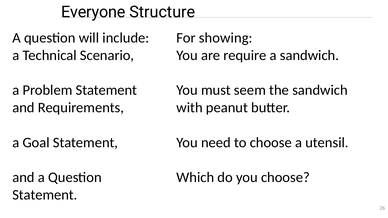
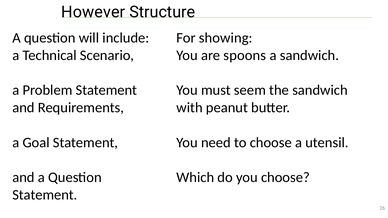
Everyone: Everyone -> However (93, 12)
require: require -> spoons (245, 55)
